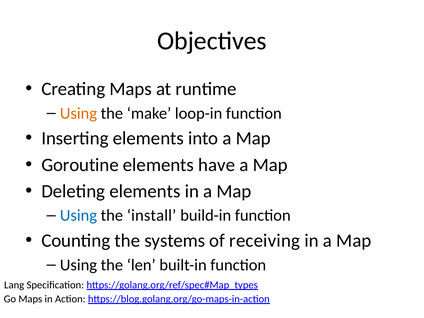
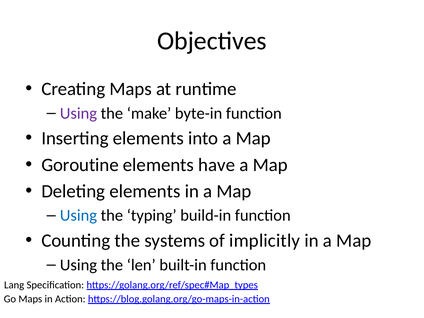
Using colour: orange -> purple (78, 113)
loop-in: loop-in -> byte-in (199, 113)
install: install -> typing (152, 216)
receiving: receiving -> implicitly (265, 241)
